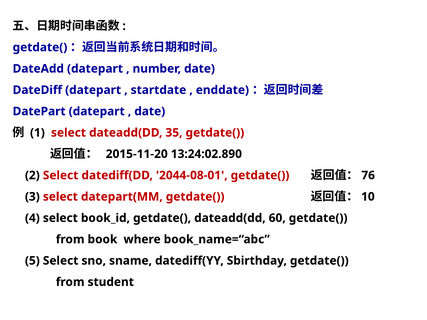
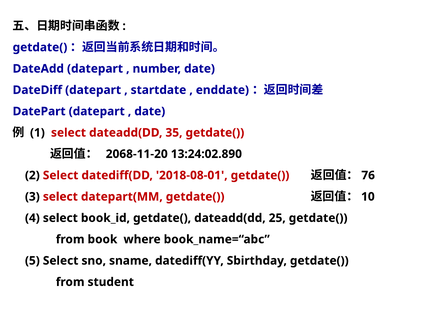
2015-11-20: 2015-11-20 -> 2068-11-20 (137, 154)
2044-08-01: 2044-08-01 -> 2018-08-01 (192, 175)
60: 60 -> 25 (277, 218)
